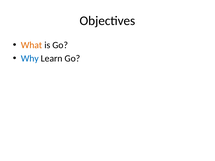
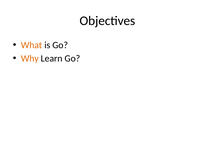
Why colour: blue -> orange (30, 58)
